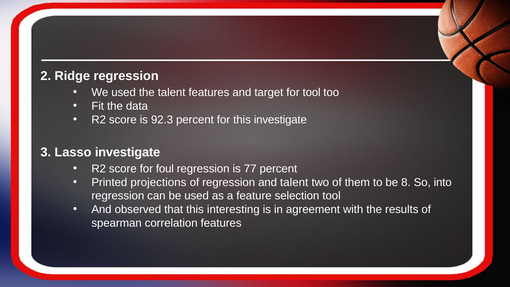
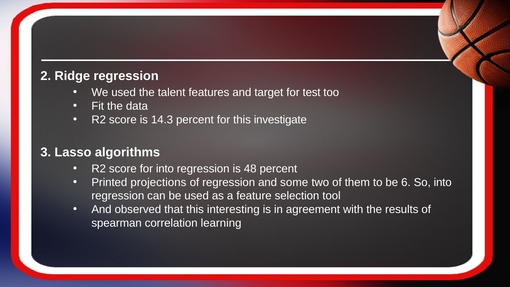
for tool: tool -> test (312, 93)
92.3: 92.3 -> 14.3 (162, 120)
Lasso investigate: investigate -> algorithms (127, 152)
for foul: foul -> into (165, 169)
77: 77 -> 48 (250, 169)
and talent: talent -> some (294, 182)
8: 8 -> 6 (406, 182)
correlation features: features -> learning (221, 223)
